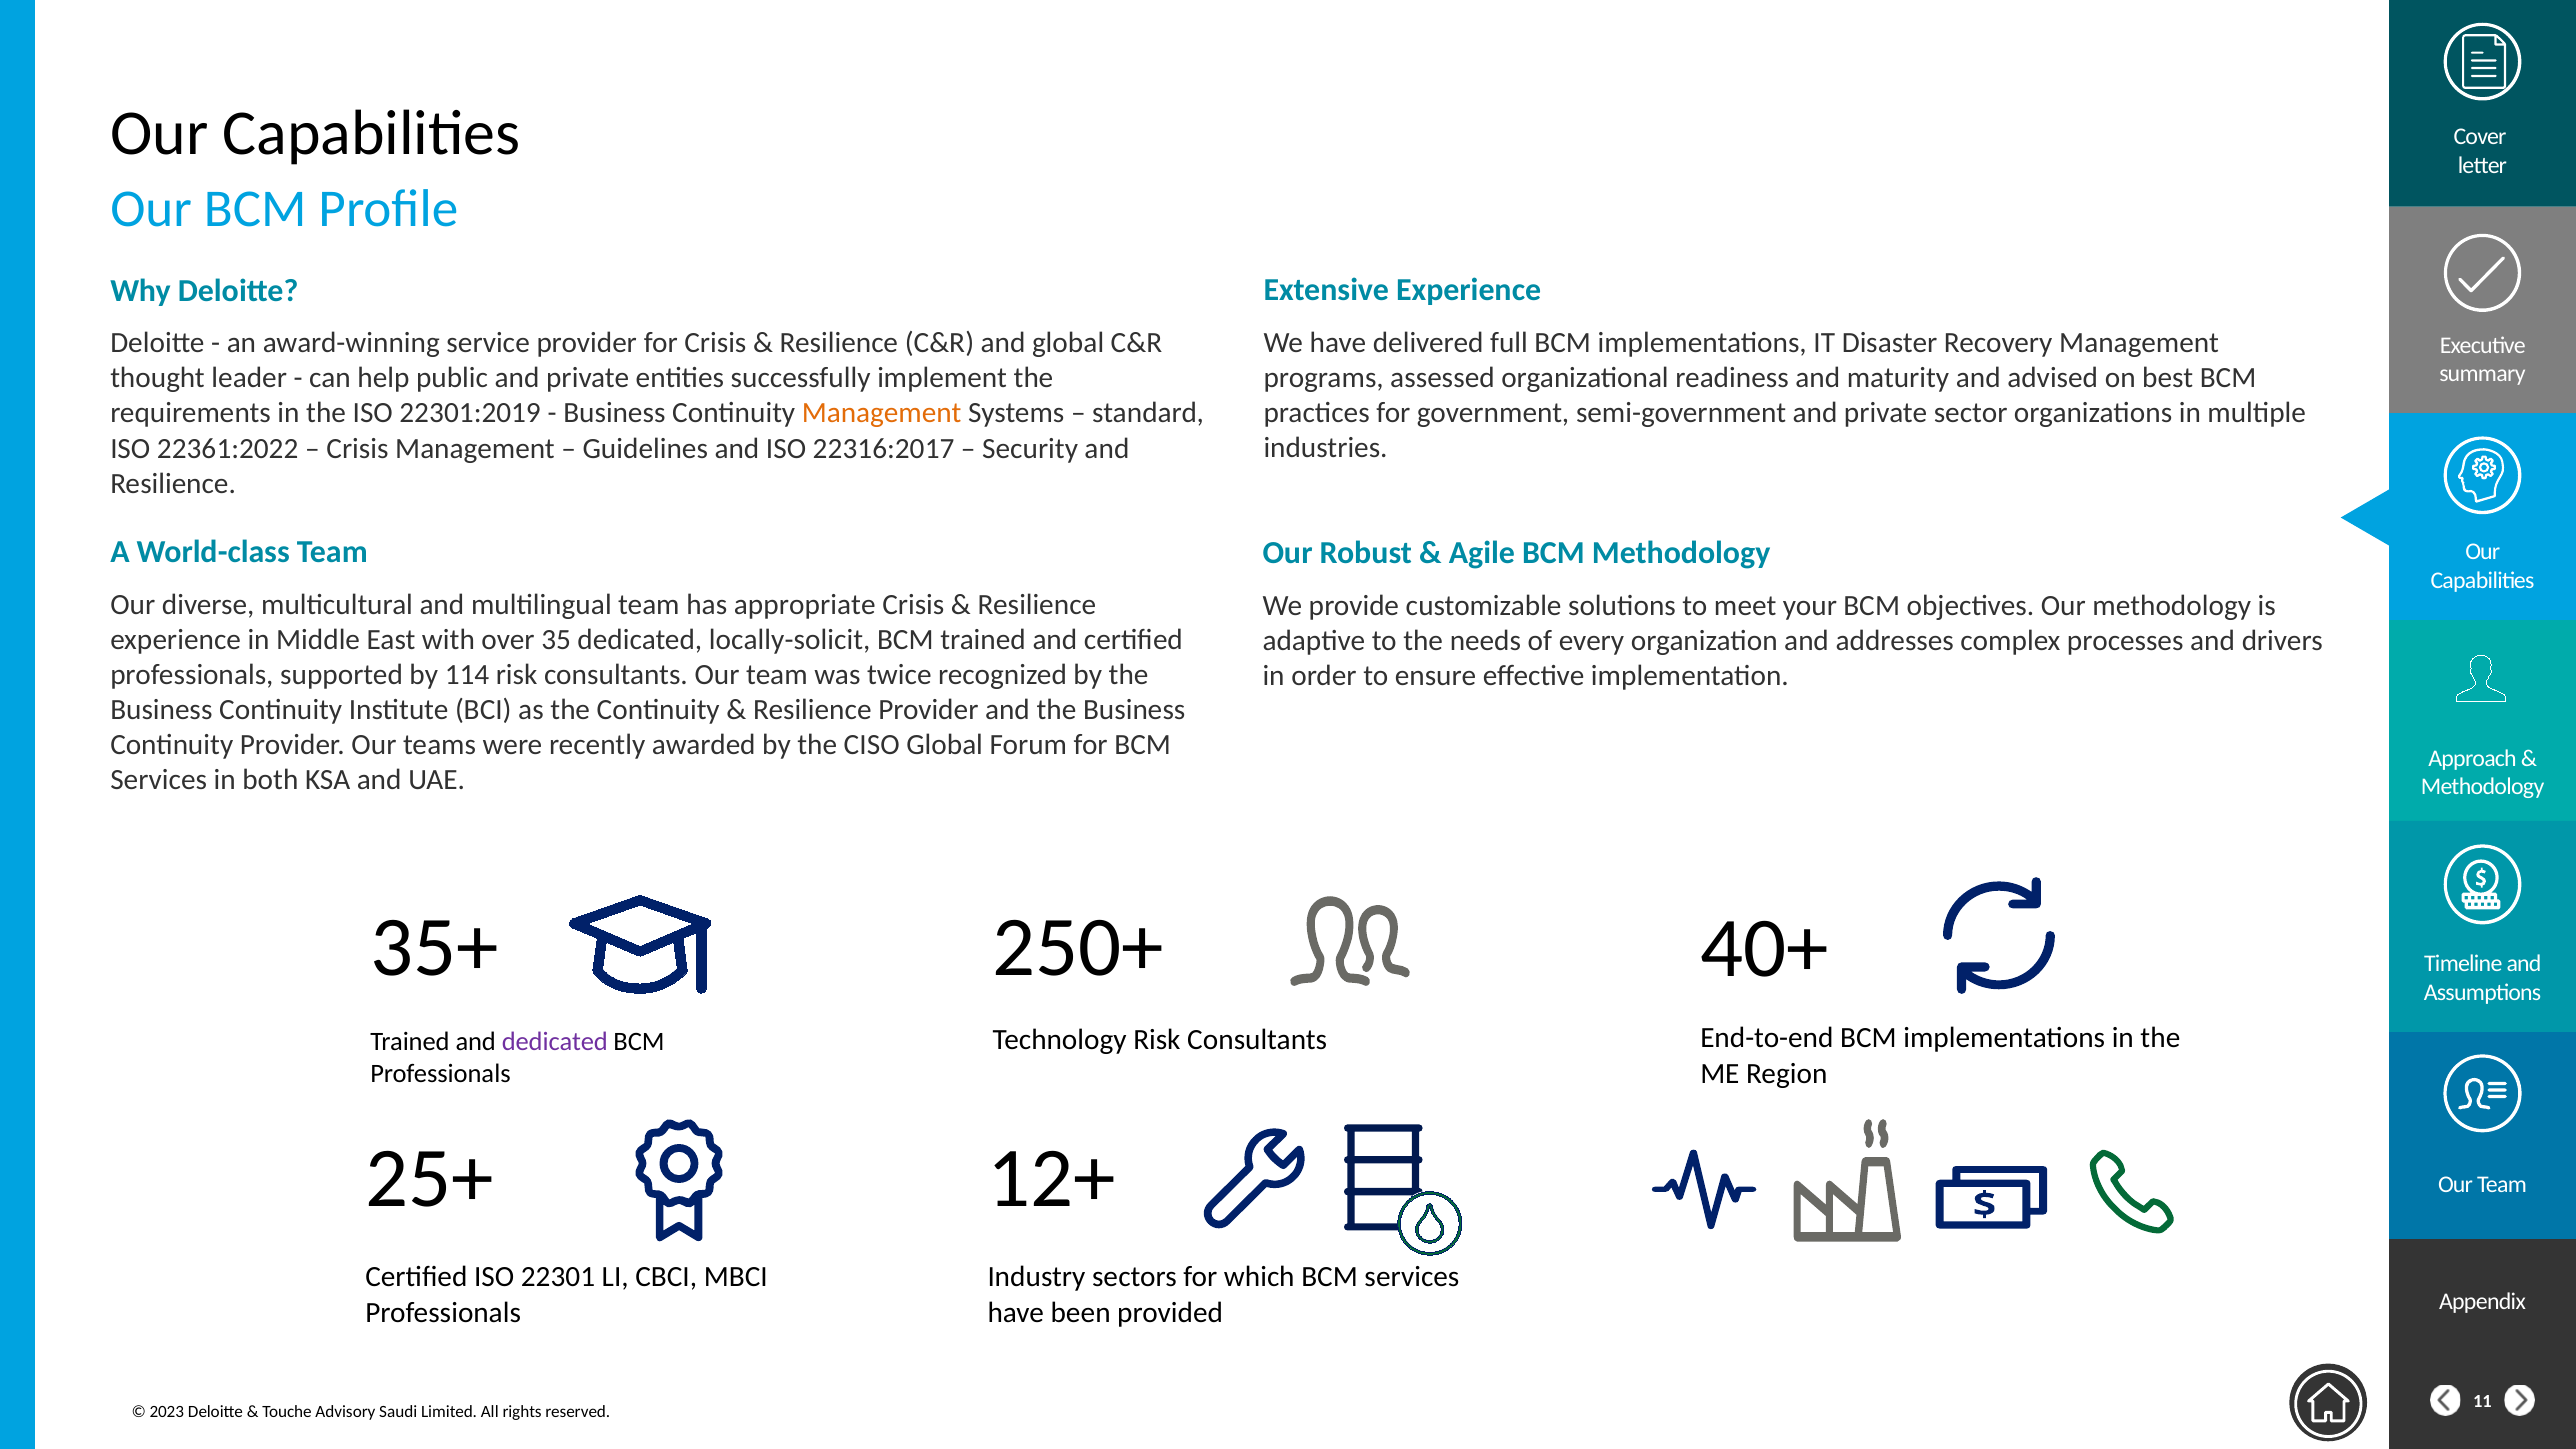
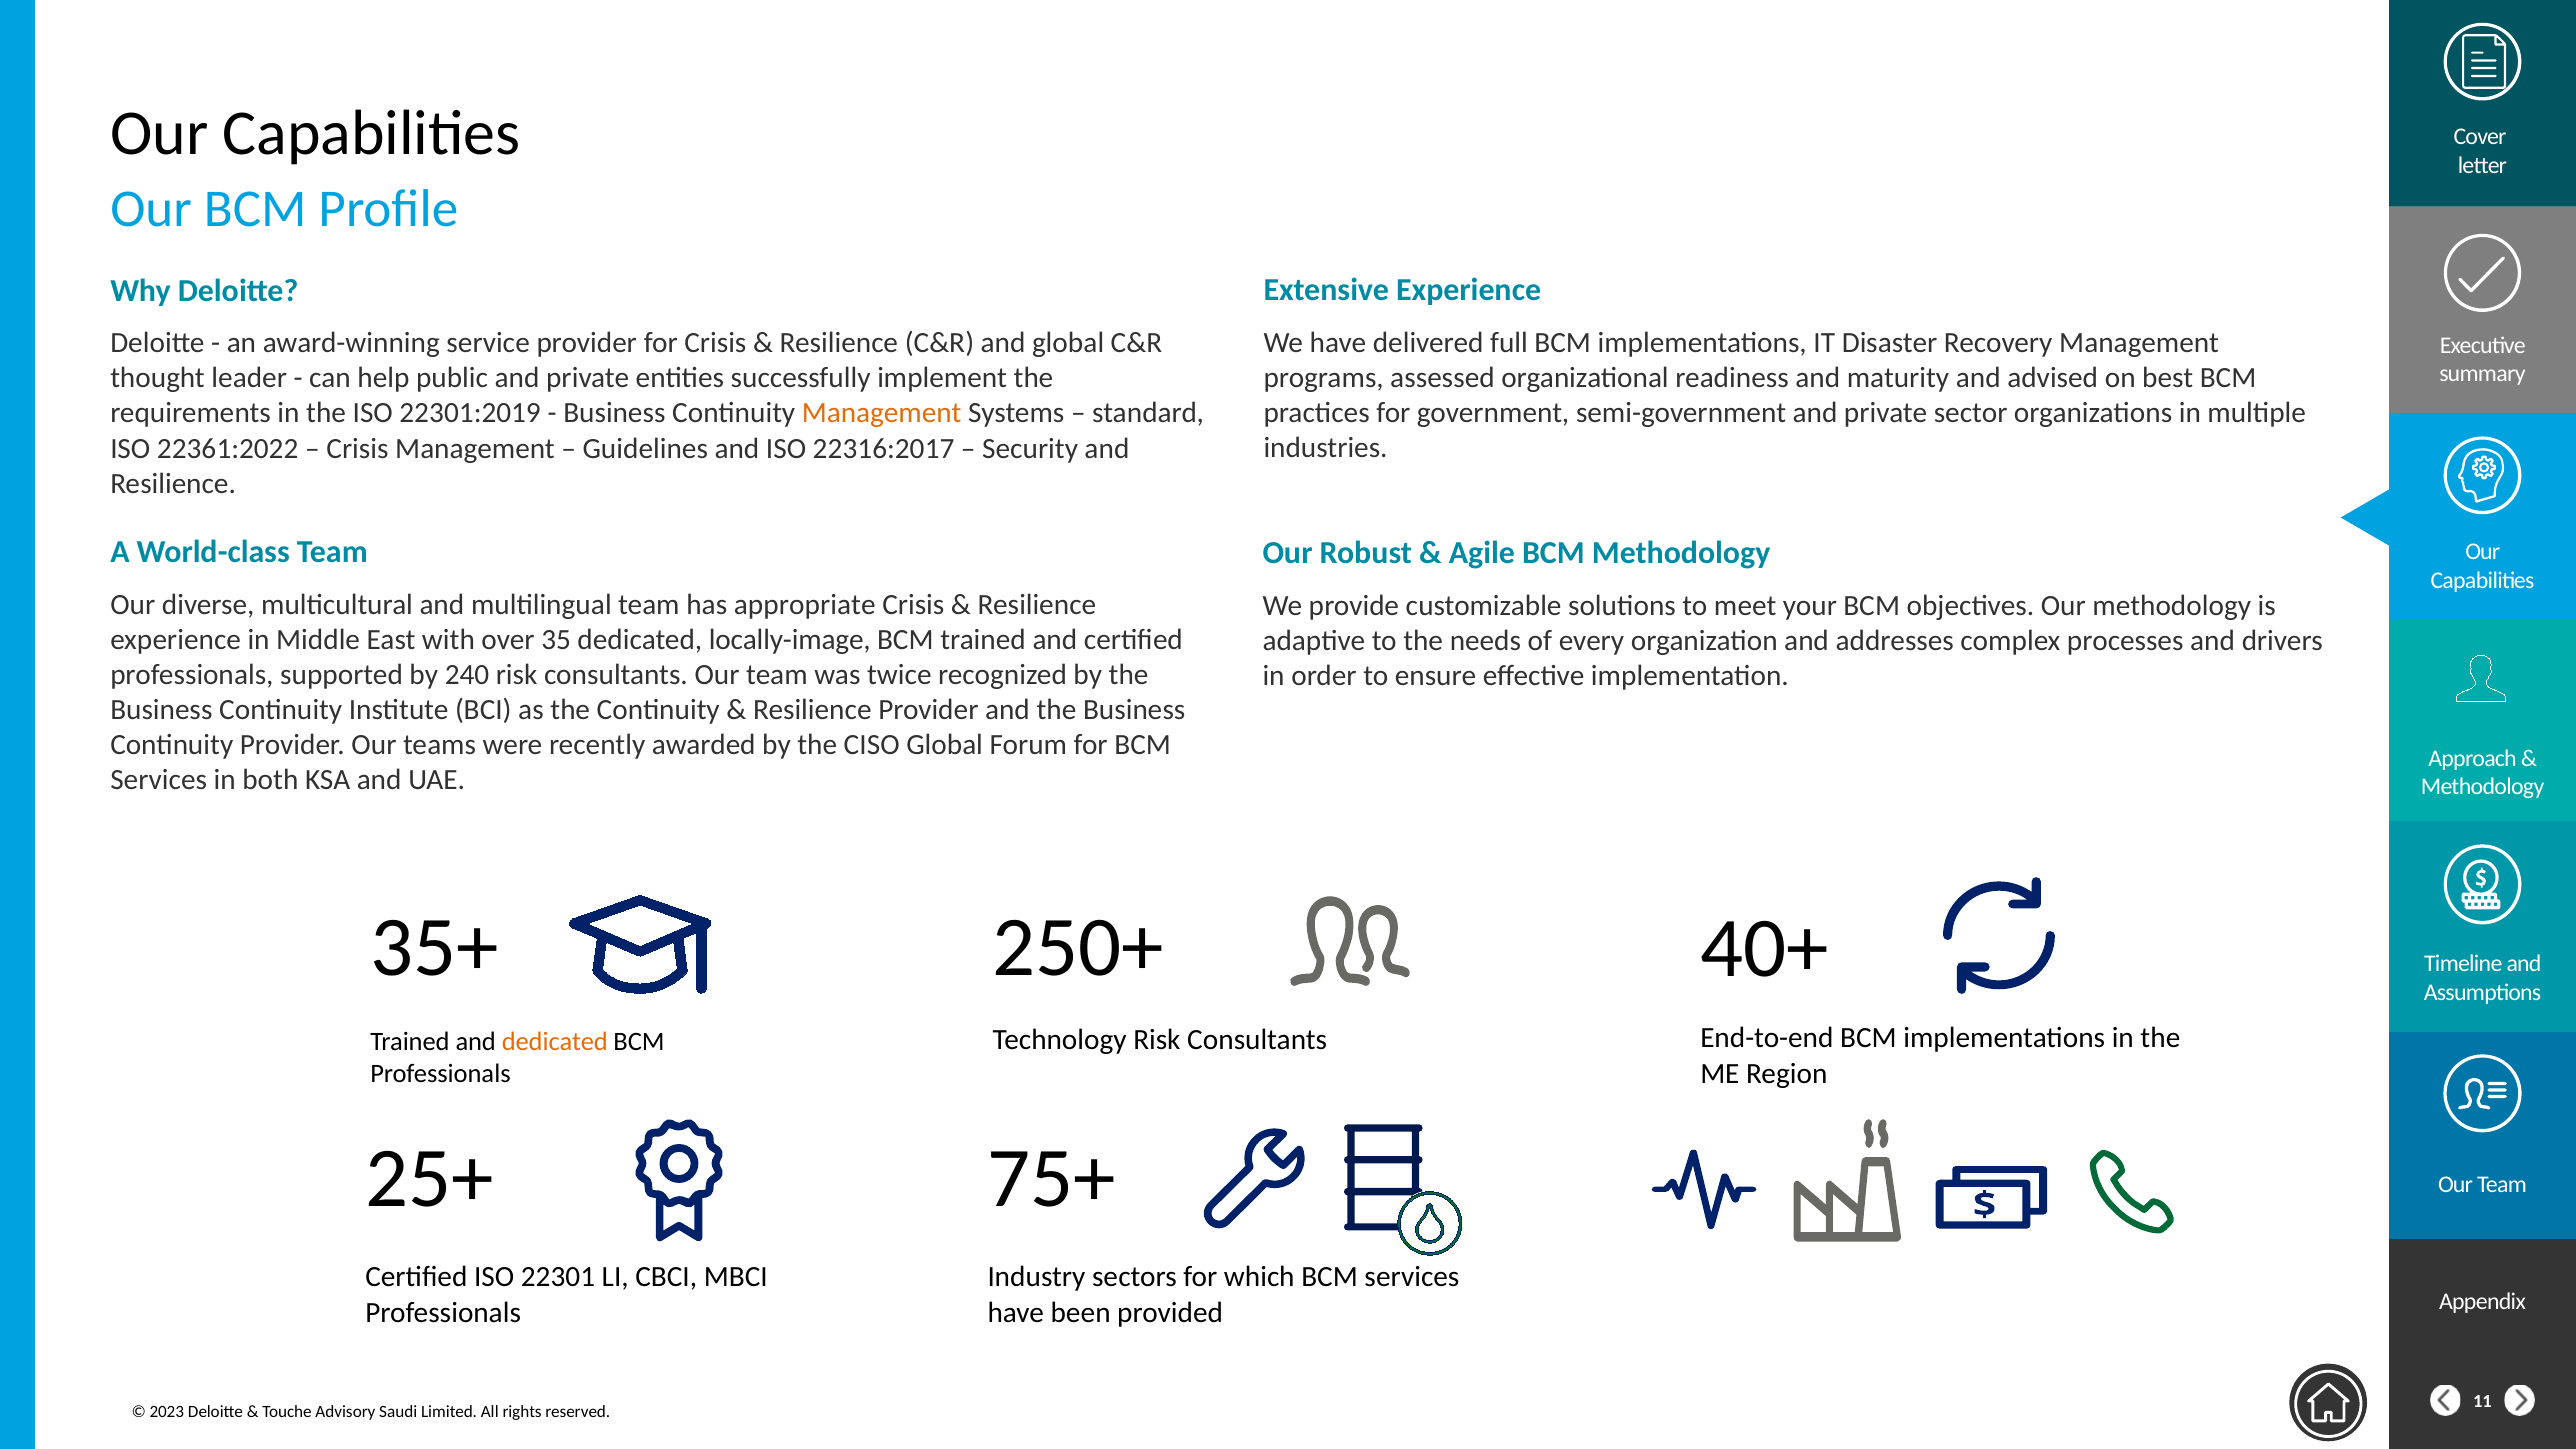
locally-solicit: locally-solicit -> locally-image (790, 640)
114: 114 -> 240 (467, 675)
dedicated colour: purple -> orange (555, 1042)
12+: 12+ -> 75+ (1052, 1178)
